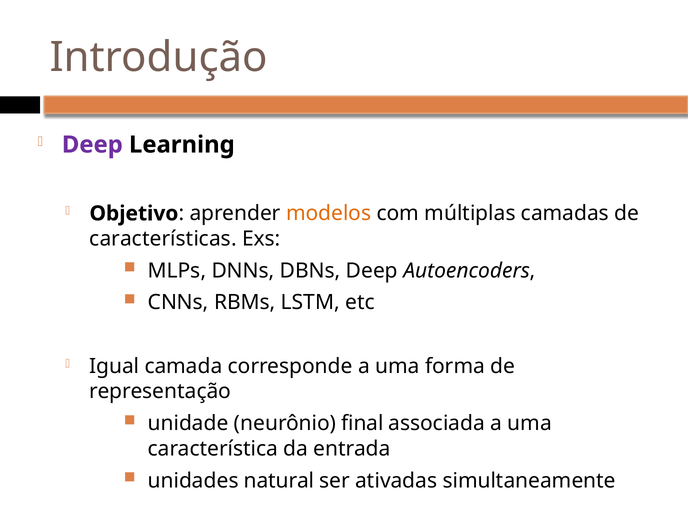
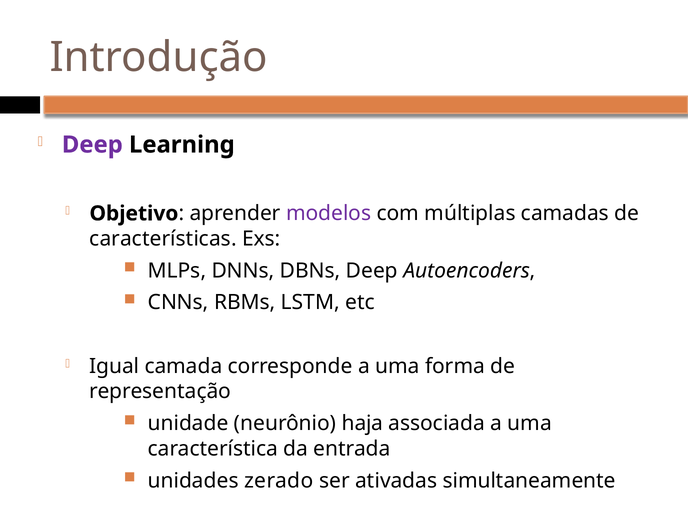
modelos colour: orange -> purple (329, 213)
final: final -> haja (362, 423)
natural: natural -> zerado (279, 481)
